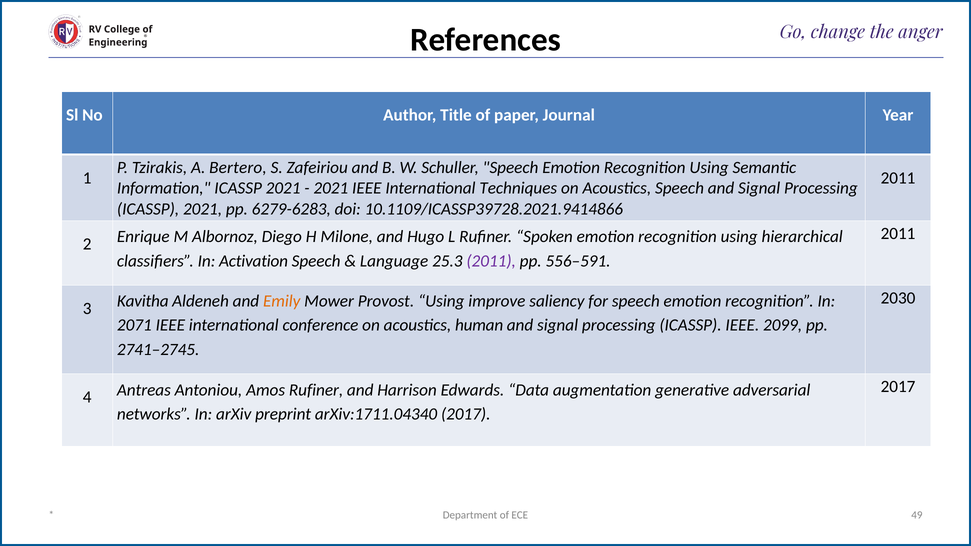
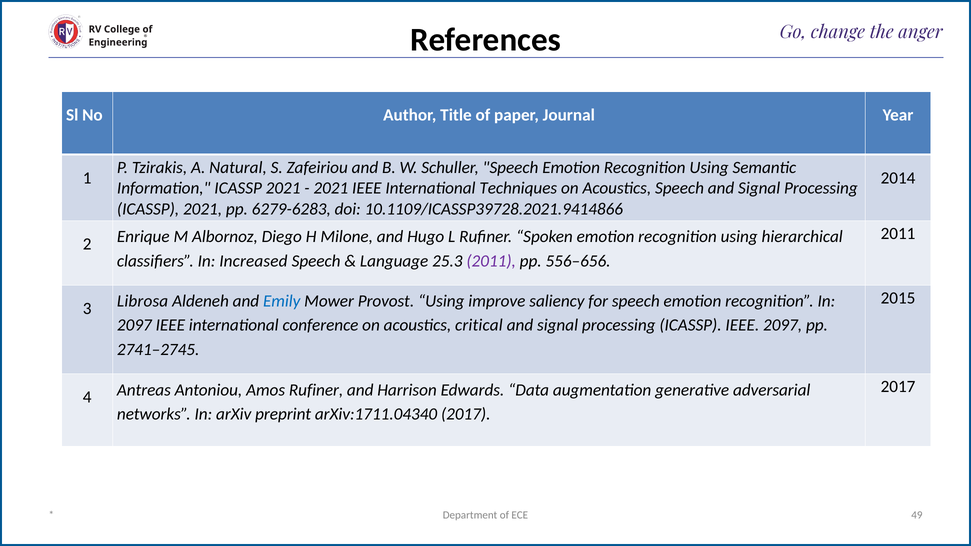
Bertero: Bertero -> Natural (238, 167)
2011: 2011 -> 2014 (898, 178)
Activation: Activation -> Increased (253, 261)
556–591: 556–591 -> 556–656 (578, 261)
2030: 2030 -> 2015 (898, 298)
Kavitha: Kavitha -> Librosa (143, 301)
Emily colour: orange -> blue (282, 301)
2071: 2071 -> 2097 (134, 325)
human: human -> critical (479, 325)
IEEE 2099: 2099 -> 2097 (783, 325)
